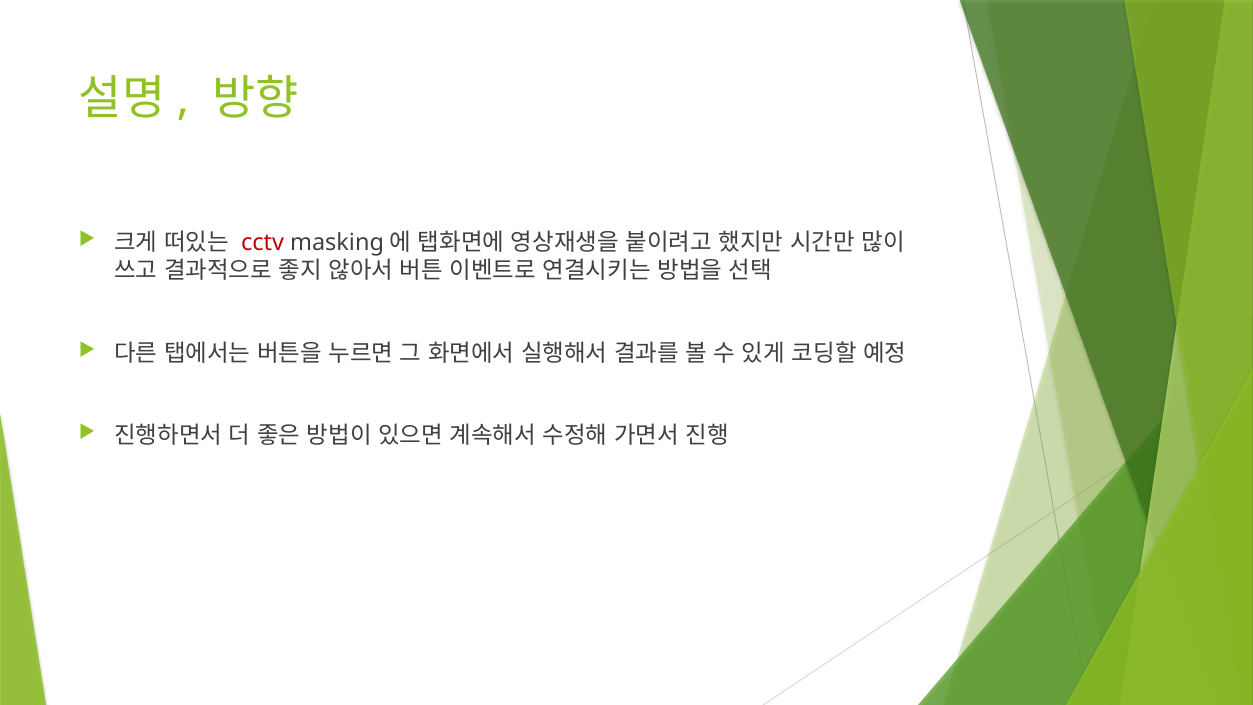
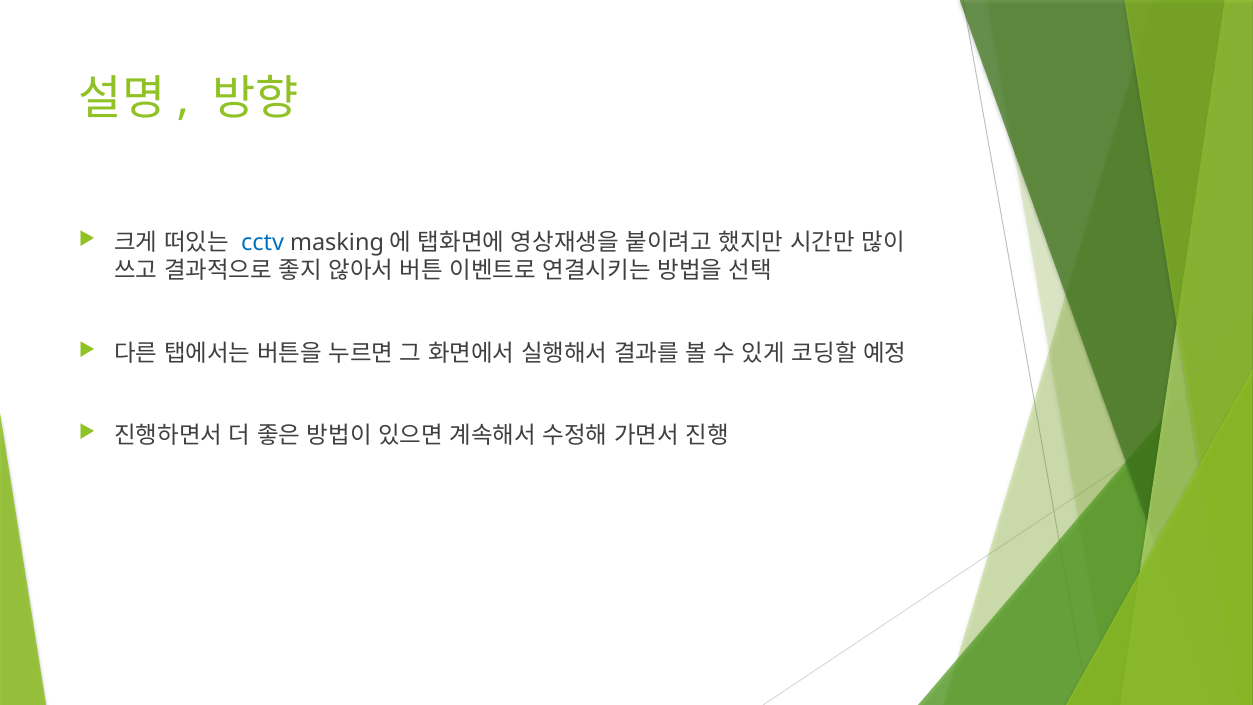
cctv colour: red -> blue (263, 242)
